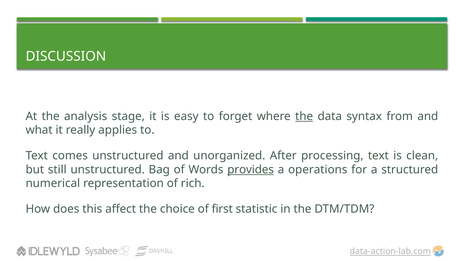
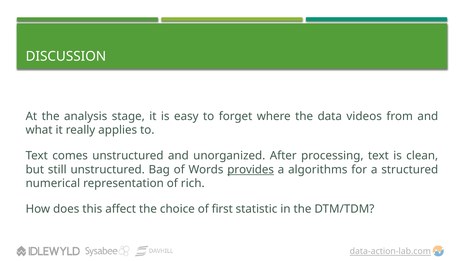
the underline: present -> none (304, 116)
syntax: syntax -> videos (364, 116)
operations: operations -> algorithms (318, 170)
